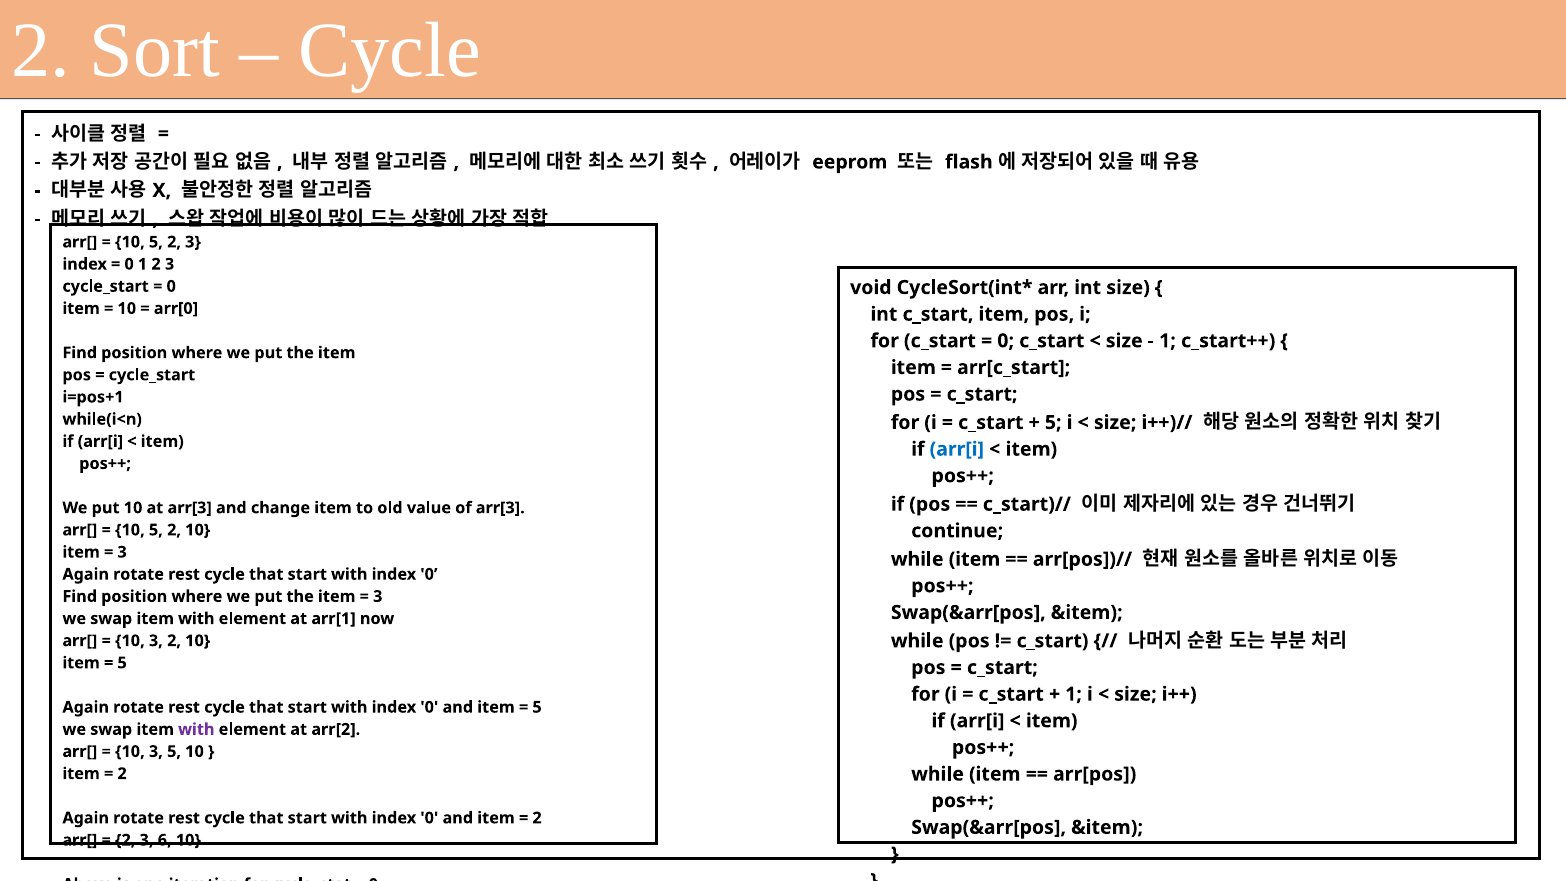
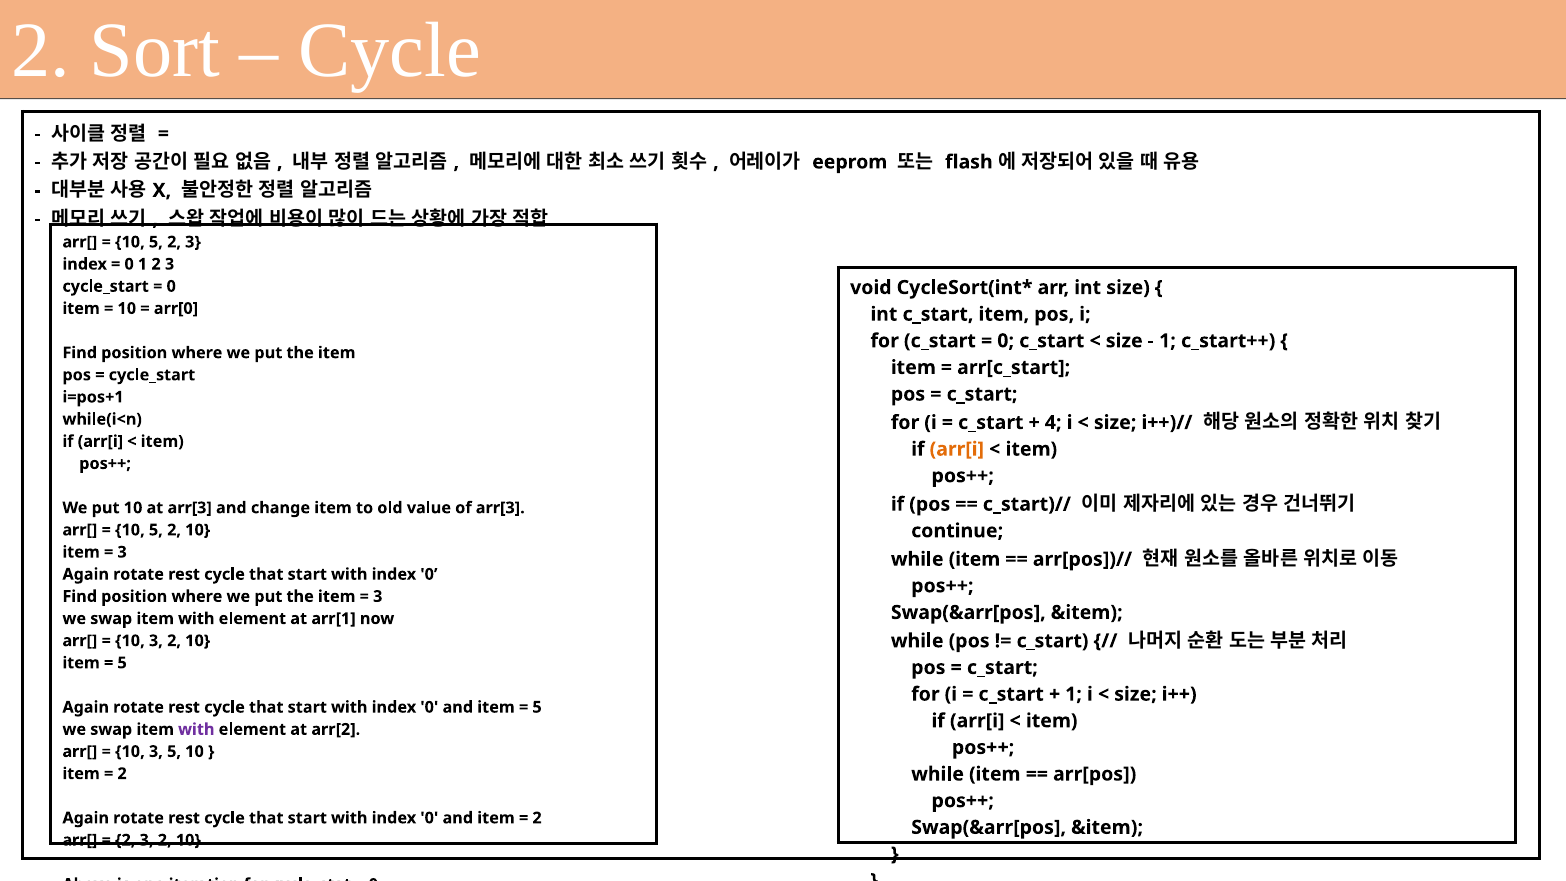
5: 5 -> 4 (1053, 422)
arr[i colour: blue -> orange (957, 449)
2 3 6: 6 -> 2 (165, 840)
